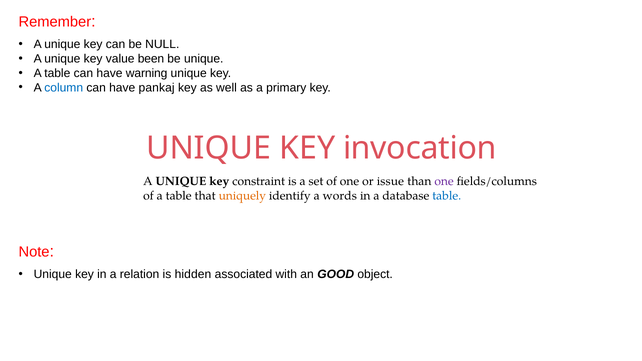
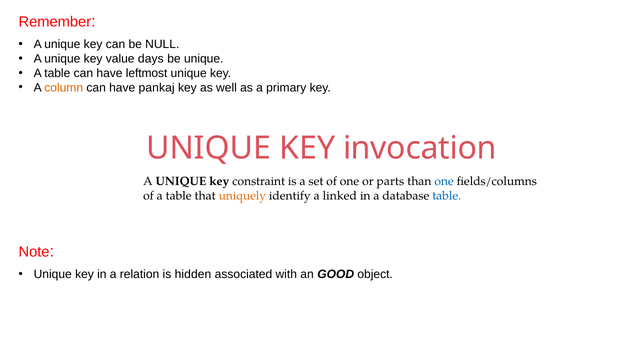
been: been -> days (151, 59)
warning: warning -> leftmost (147, 73)
column colour: blue -> orange (64, 88)
issue: issue -> parts (390, 181)
one colour: purple -> blue (444, 181)
words: words -> linked (340, 196)
